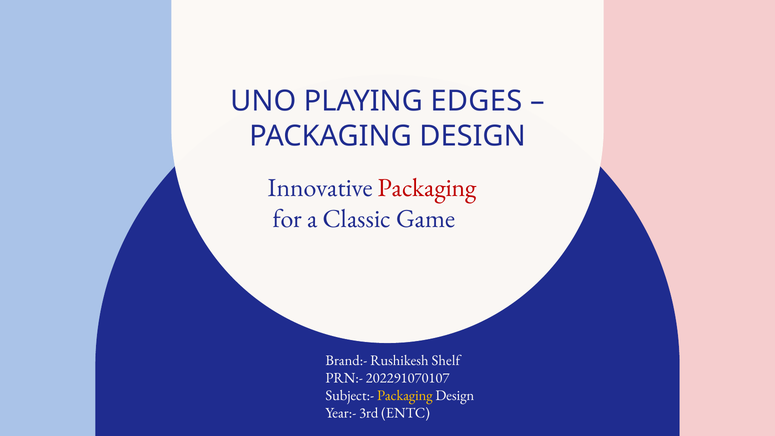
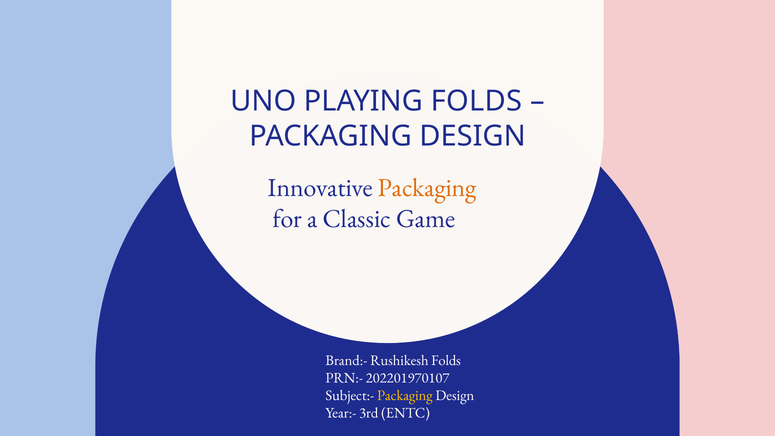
PLAYING EDGES: EDGES -> FOLDS (476, 101)
Packaging colour: red -> orange (427, 188)
Rushikesh Shelf: Shelf -> Folds (446, 360)
202291070107: 202291070107 -> 202201970107 (408, 378)
